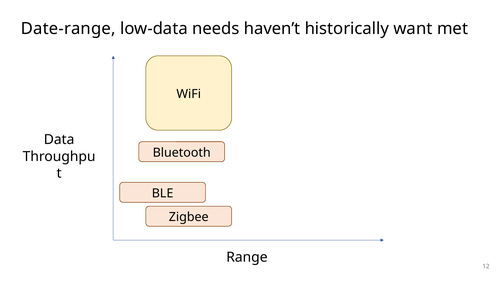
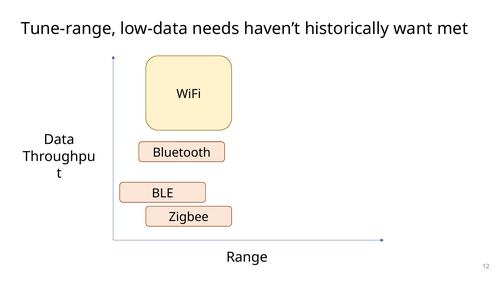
Date-range: Date-range -> Tune-range (68, 29)
